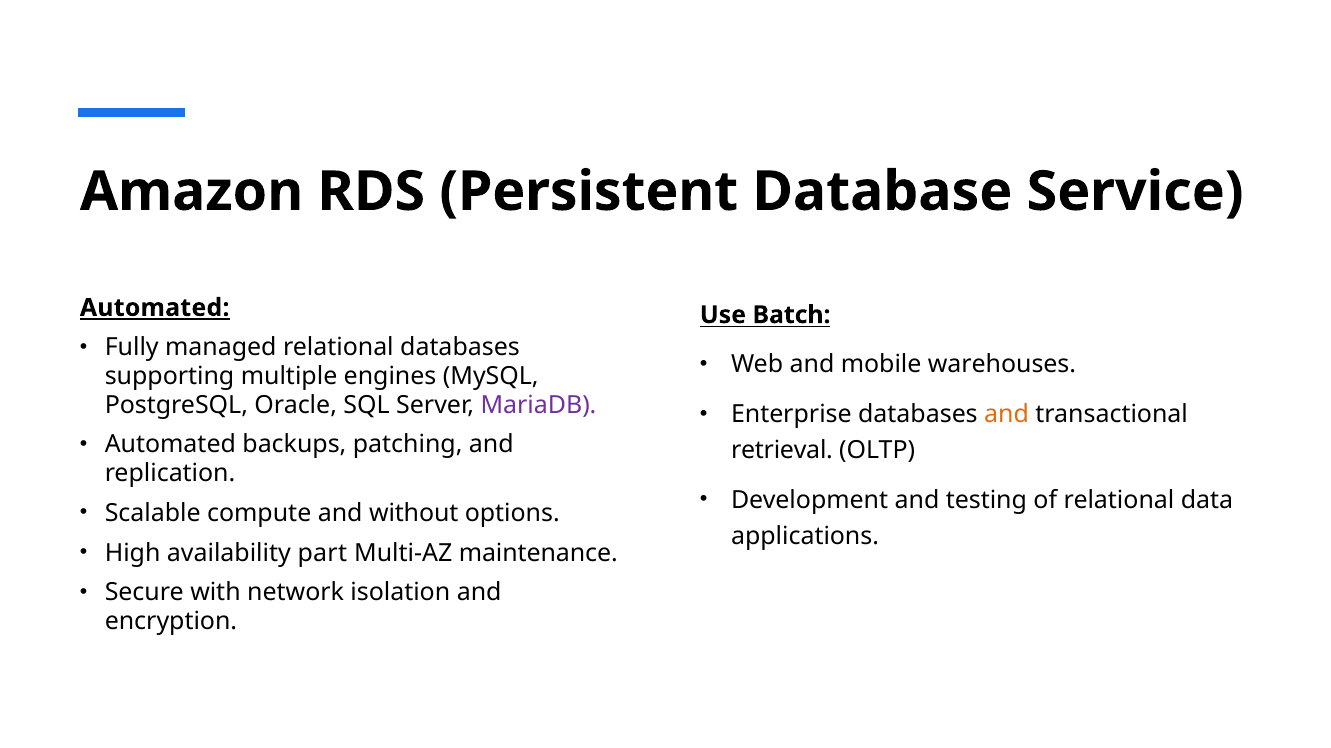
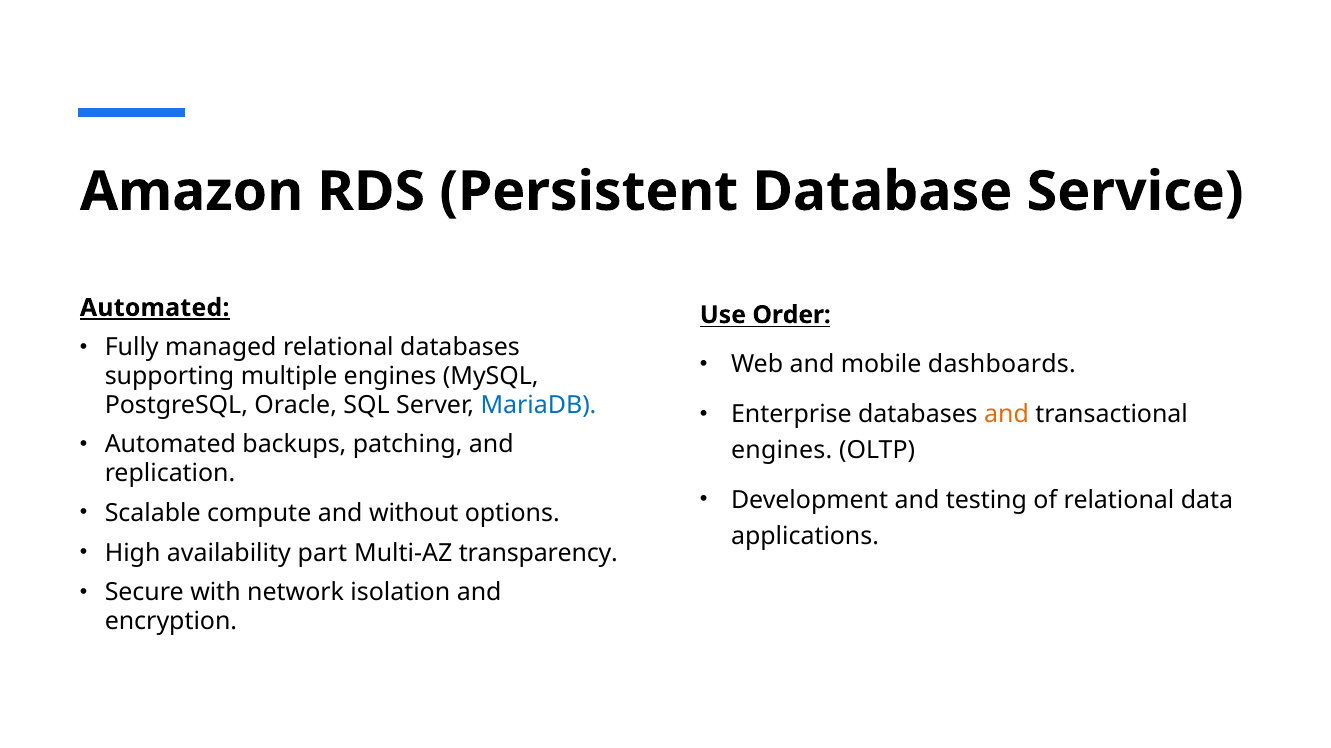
Batch: Batch -> Order (792, 315)
warehouses: warehouses -> dashboards (1002, 365)
MariaDB colour: purple -> blue (538, 405)
retrieval: retrieval -> engines (782, 451)
maintenance: maintenance -> transparency (538, 553)
